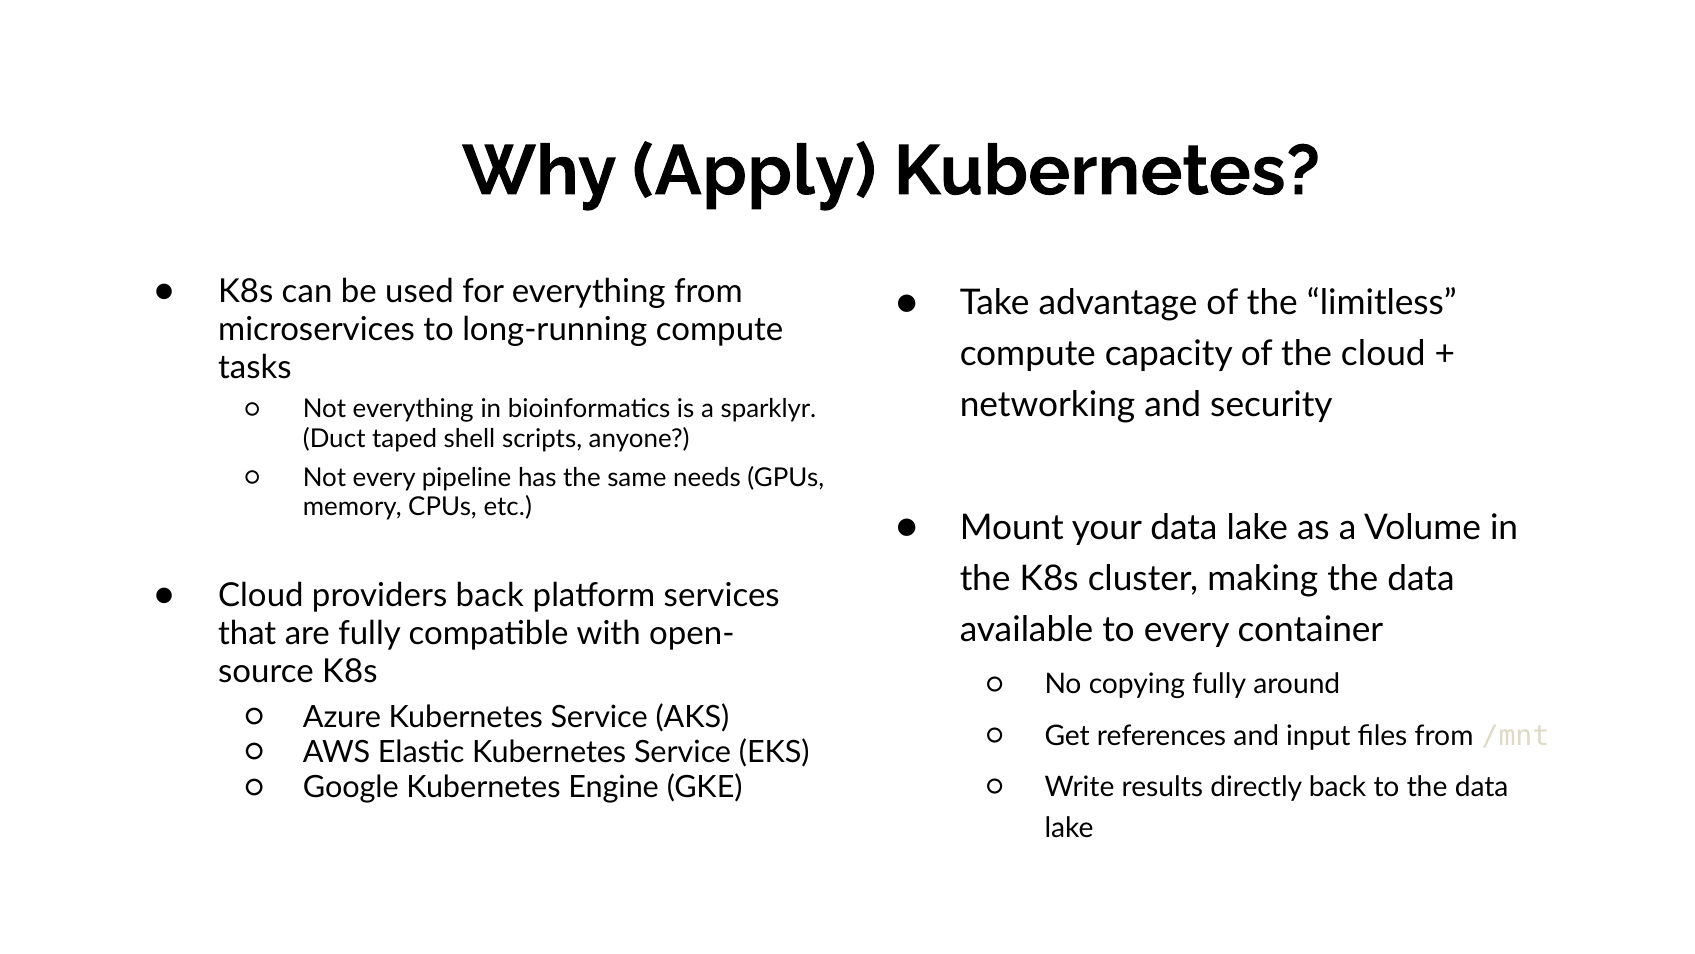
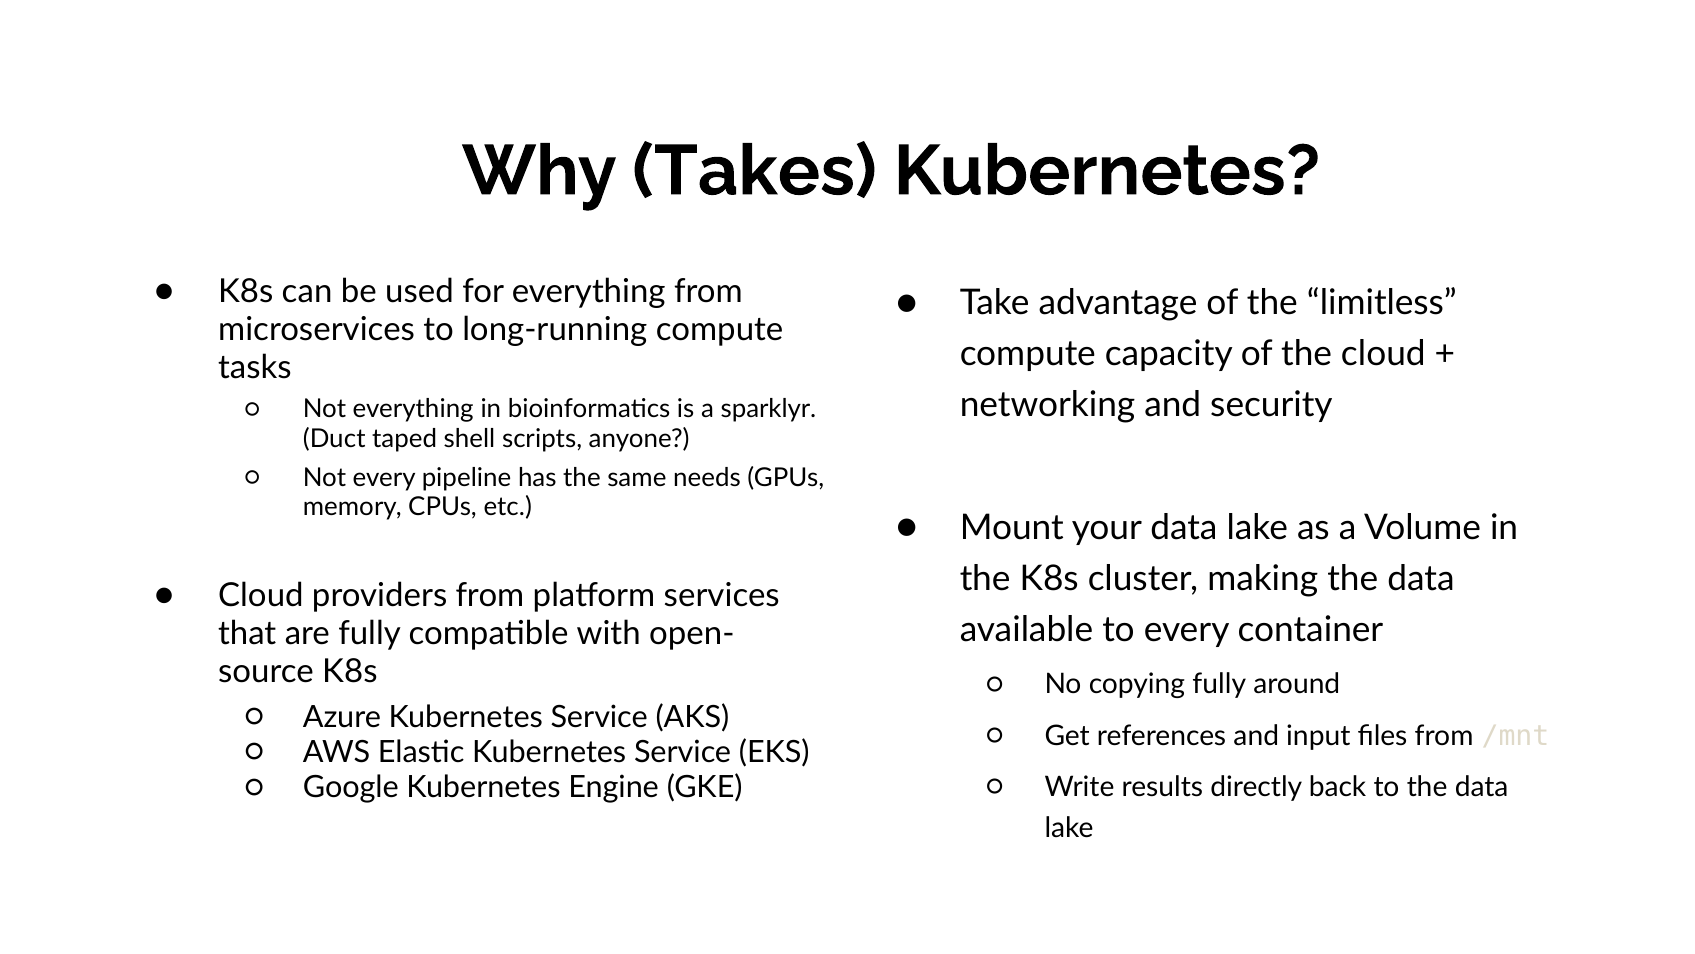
Apply: Apply -> Takes (754, 171)
providers back: back -> from (490, 596)
